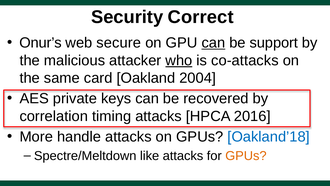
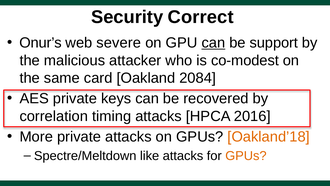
secure: secure -> severe (119, 43)
who underline: present -> none (179, 60)
co-attacks: co-attacks -> co-modest (245, 60)
2004: 2004 -> 2084 (198, 78)
More handle: handle -> private (79, 137)
Oakland’18 colour: blue -> orange (269, 137)
